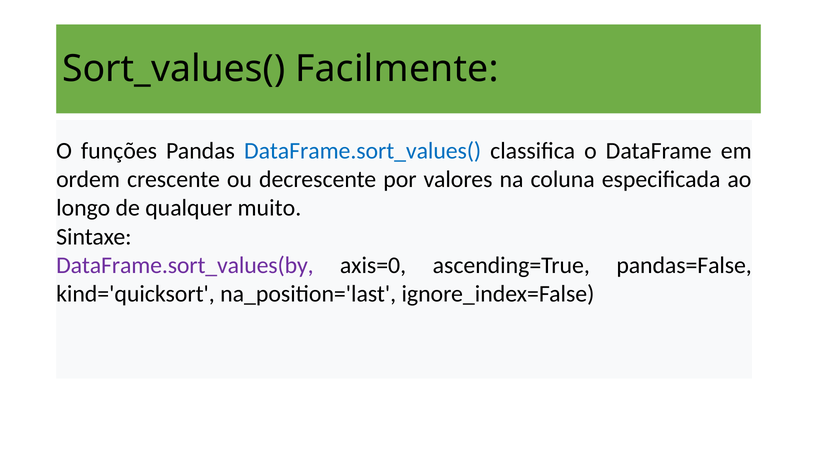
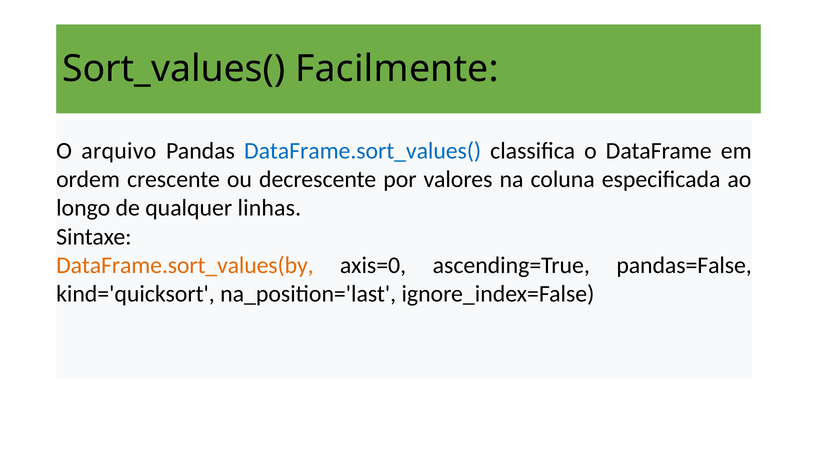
funções: funções -> arquivo (119, 151)
muito: muito -> linhas (269, 208)
DataFrame.sort_values(by colour: purple -> orange (185, 265)
